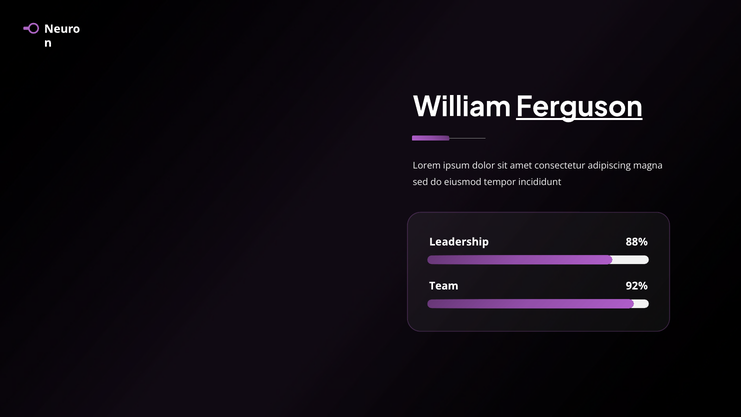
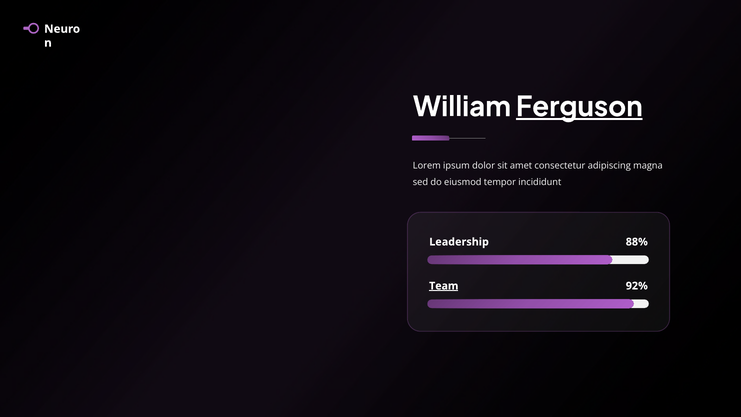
Team underline: none -> present (444, 286)
